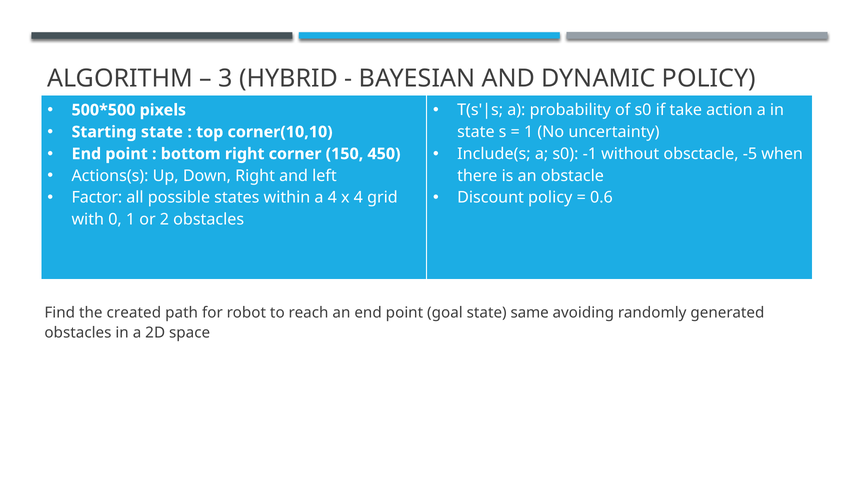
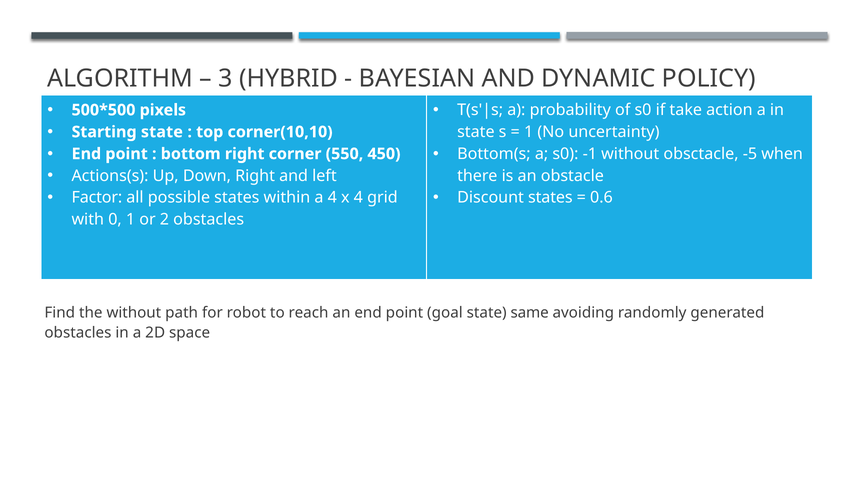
150: 150 -> 550 (344, 154)
Include(s: Include(s -> Bottom(s (494, 154)
Discount policy: policy -> states (550, 198)
the created: created -> without (134, 313)
